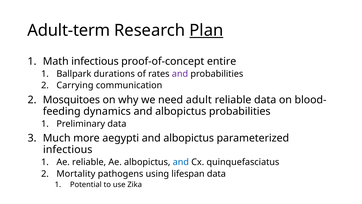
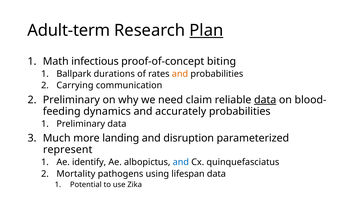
entire: entire -> biting (222, 61)
and colour: purple -> orange (180, 74)
Mosquitoes: Mosquitoes -> Preliminary (71, 100)
adult: adult -> claim (199, 100)
data underline: none -> present (265, 100)
albopictus: albopictus -> accurately (181, 111)
aegypti: aegypti -> landing (121, 138)
albopictus: albopictus -> disruption (189, 138)
infectious: infectious -> represent (68, 149)
Ae reliable: reliable -> identify (89, 162)
